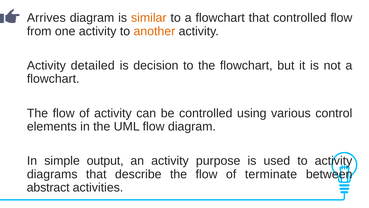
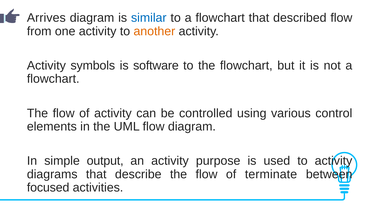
similar colour: orange -> blue (149, 18)
that controlled: controlled -> described (300, 18)
detailed: detailed -> symbols (93, 65)
decision: decision -> software (156, 65)
abstract: abstract -> focused (48, 187)
